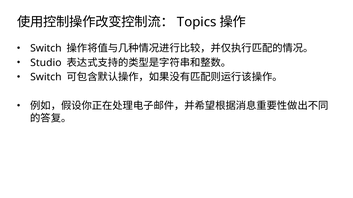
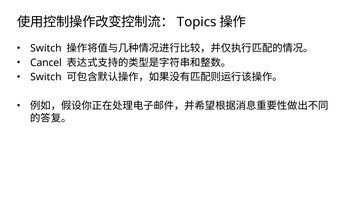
Studio: Studio -> Cancel (46, 63)
